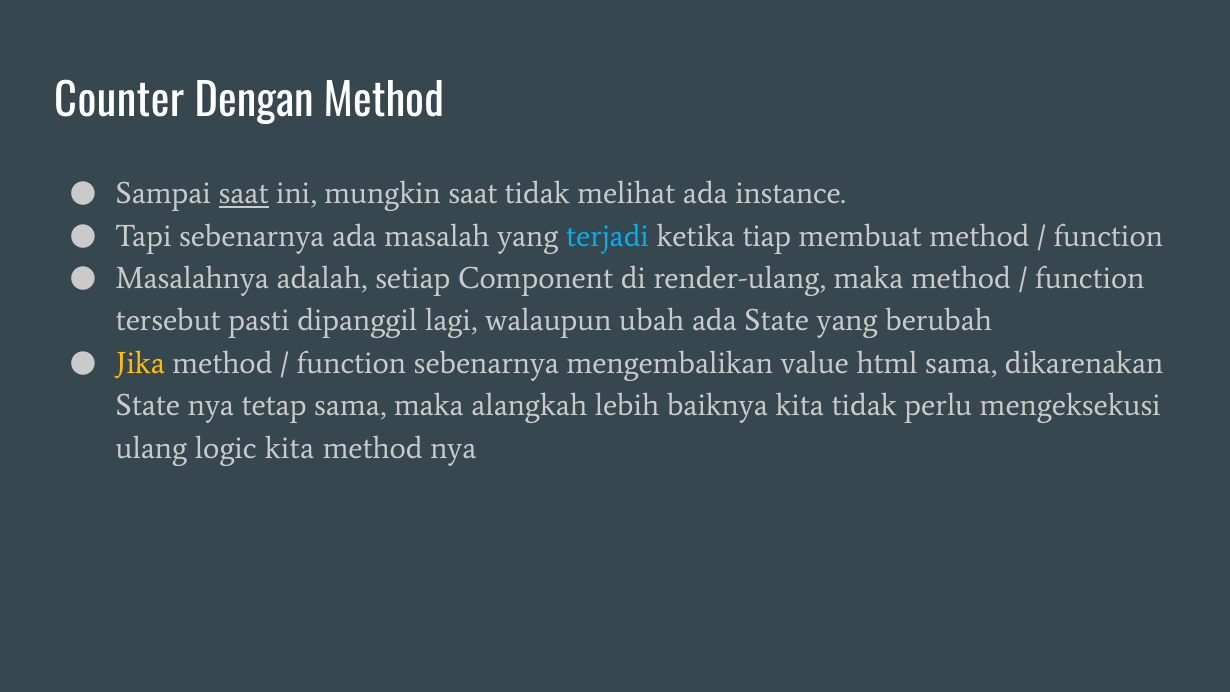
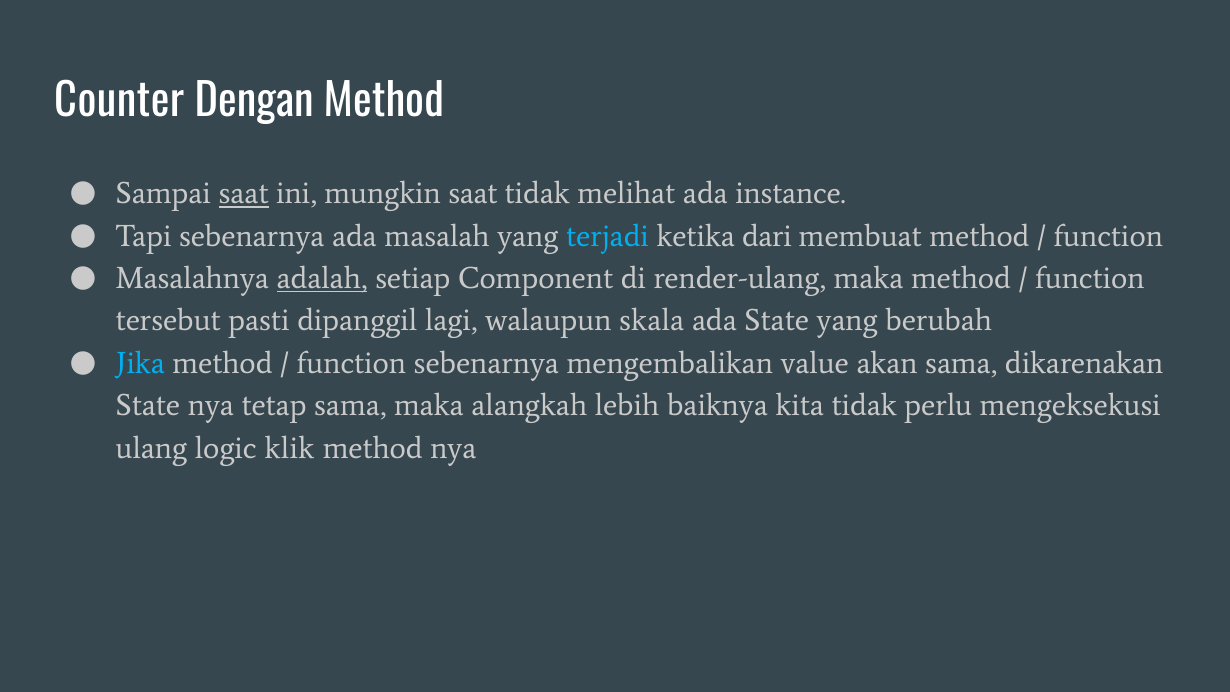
tiap: tiap -> dari (767, 236)
adalah underline: none -> present (322, 278)
ubah: ubah -> skala (652, 321)
Jika colour: yellow -> light blue (140, 363)
html: html -> akan (887, 363)
logic kita: kita -> klik (289, 448)
